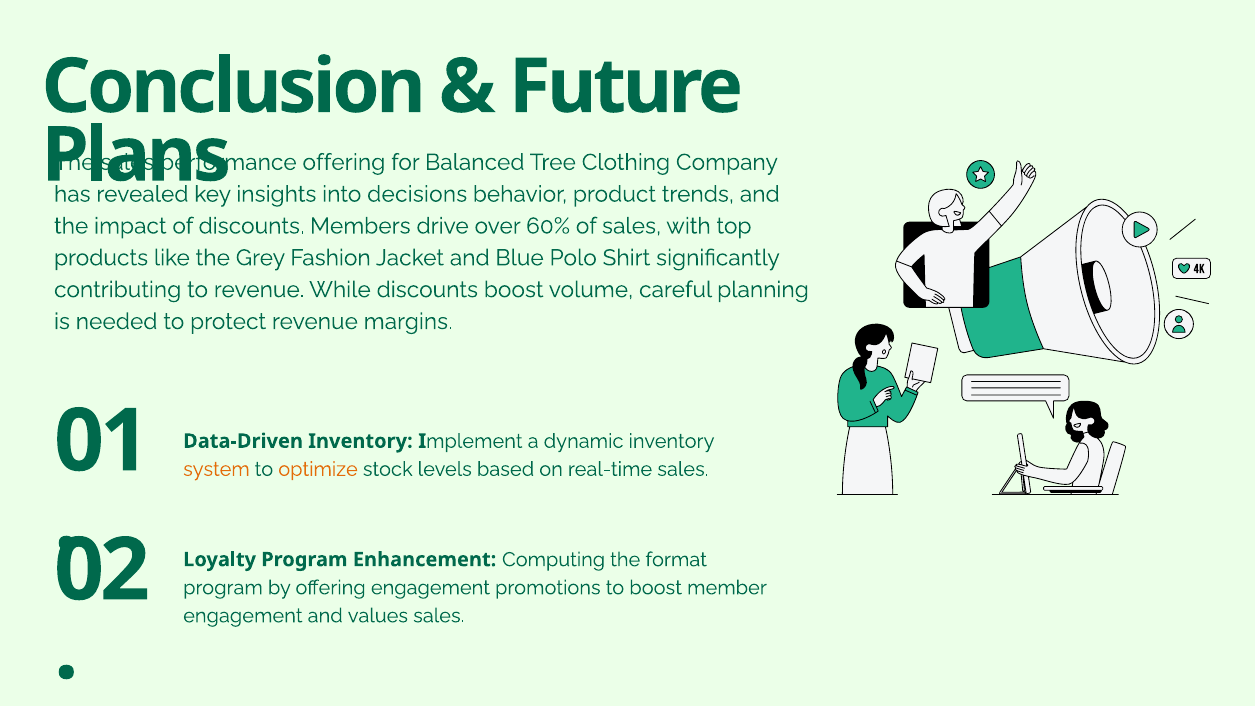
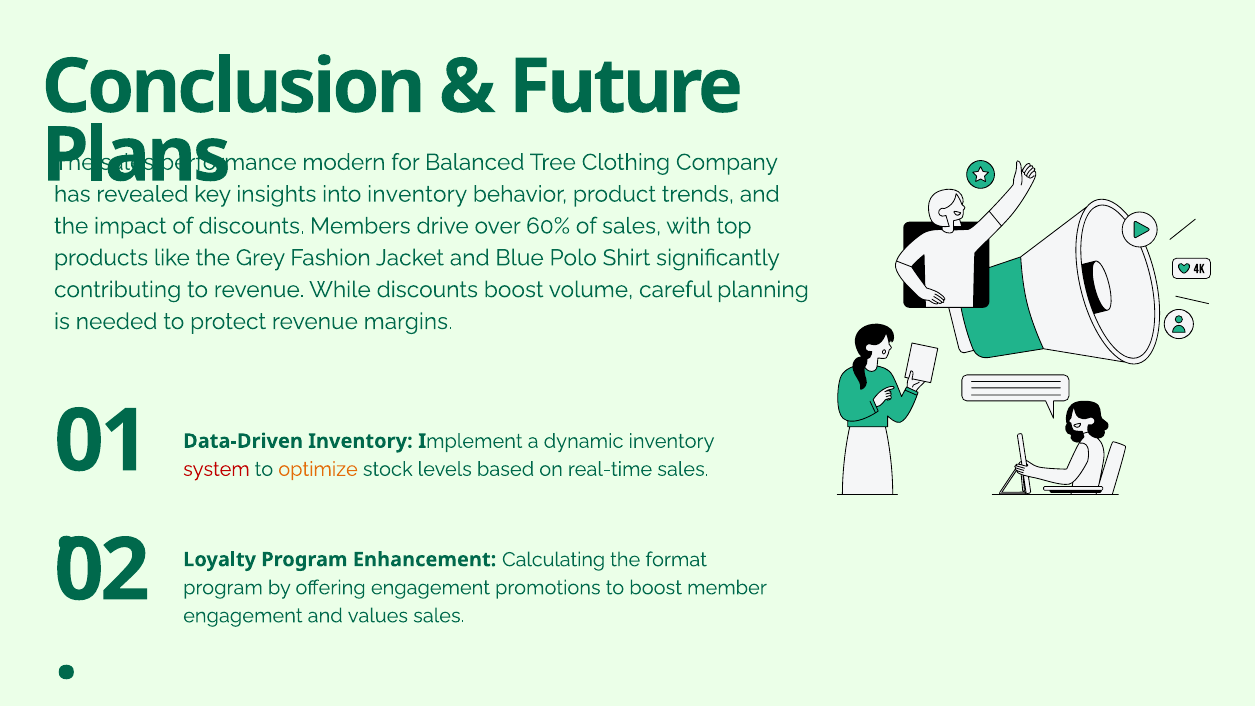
offering: offering -> modern (344, 162)
into decisions: decisions -> inventory (417, 194)
system colour: orange -> red (216, 469)
Computing: Computing -> Calculating (554, 560)
